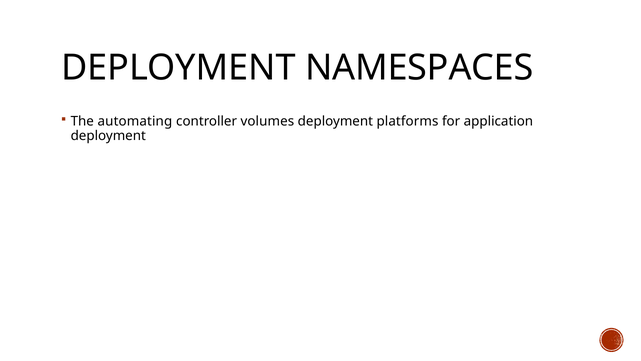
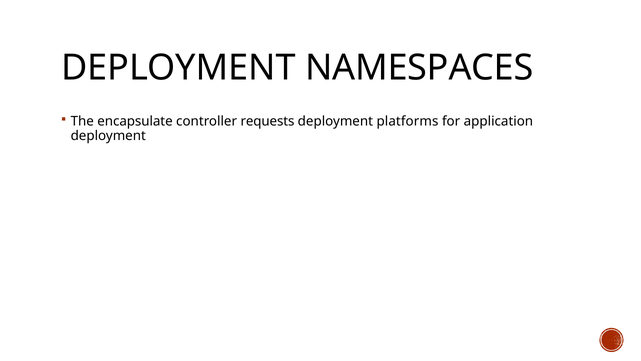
automating: automating -> encapsulate (135, 121)
volumes: volumes -> requests (267, 121)
